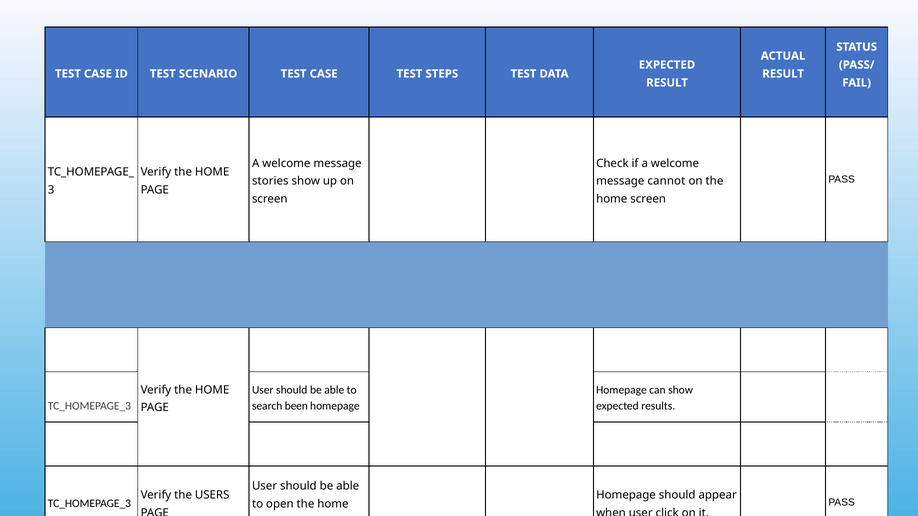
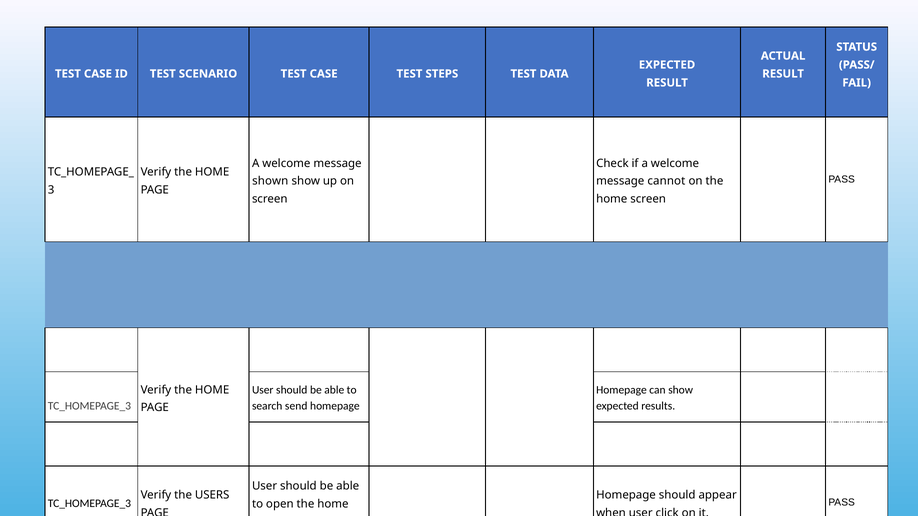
stories: stories -> shown (270, 181)
been: been -> send (296, 406)
